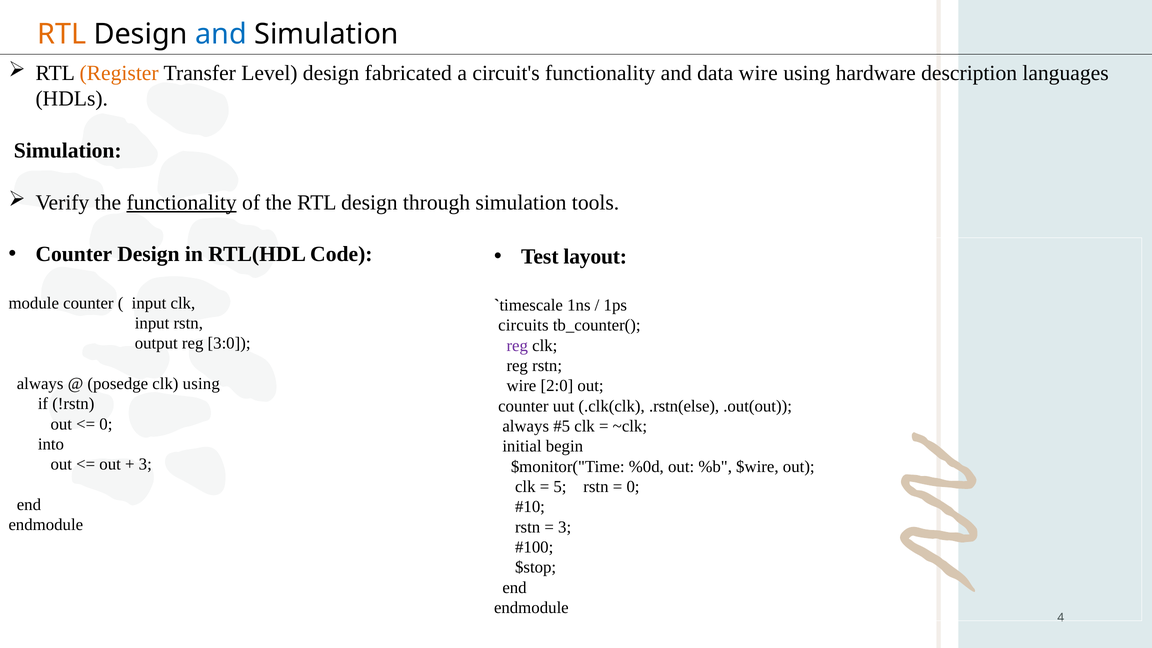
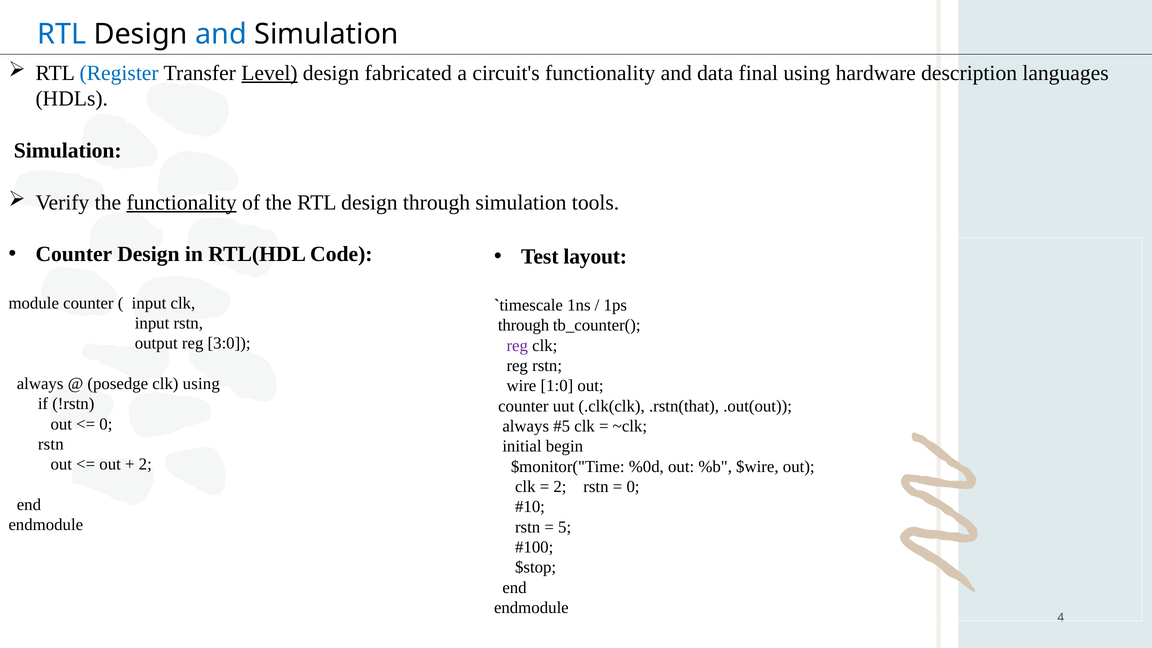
RTL colour: orange -> blue (62, 34)
Register colour: orange -> blue (119, 73)
Level underline: none -> present (269, 73)
data wire: wire -> final (758, 73)
circuits: circuits -> through (524, 325)
2:0: 2:0 -> 1:0 (557, 386)
.rstn(else: .rstn(else -> .rstn(that (684, 406)
into: into -> rstn (51, 444)
3: 3 -> 2 (145, 464)
5: 5 -> 2 (560, 487)
3: 3 -> 5 (565, 527)
